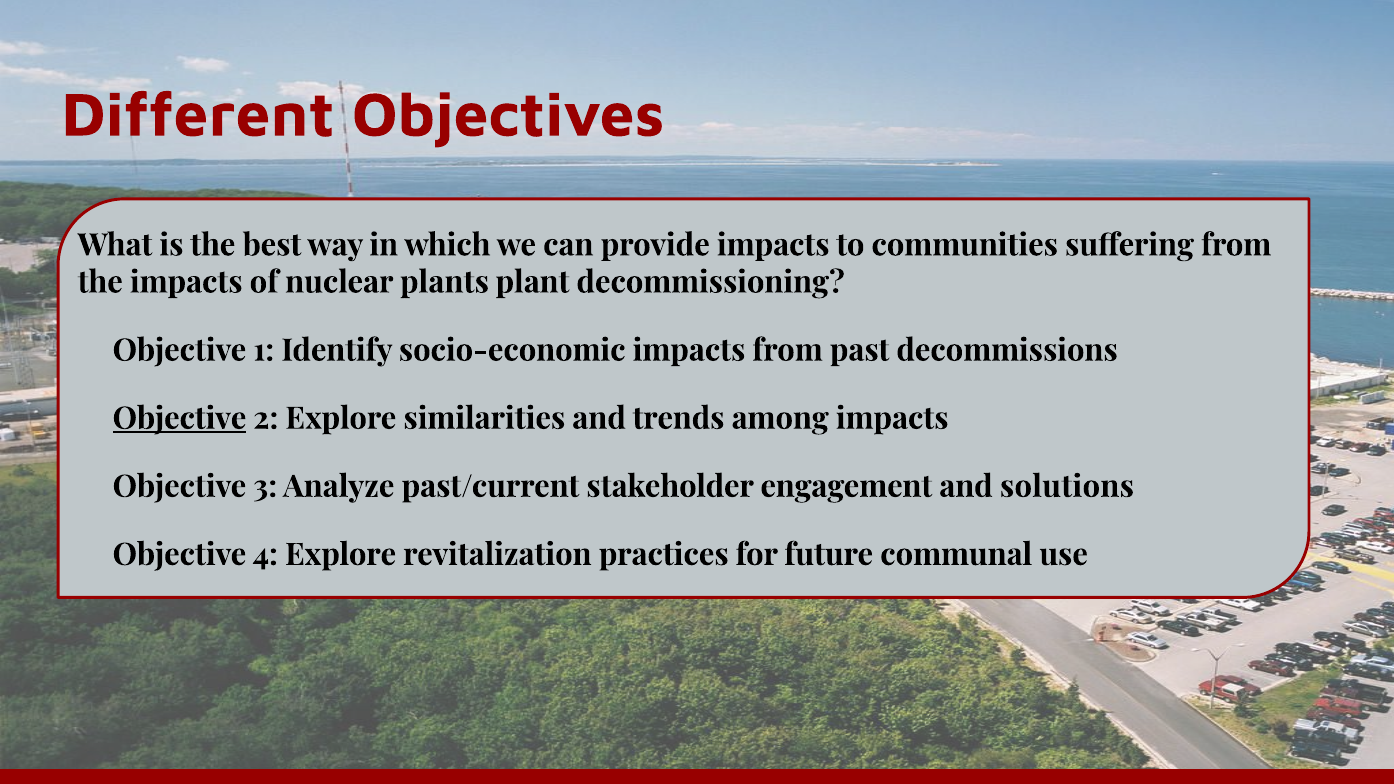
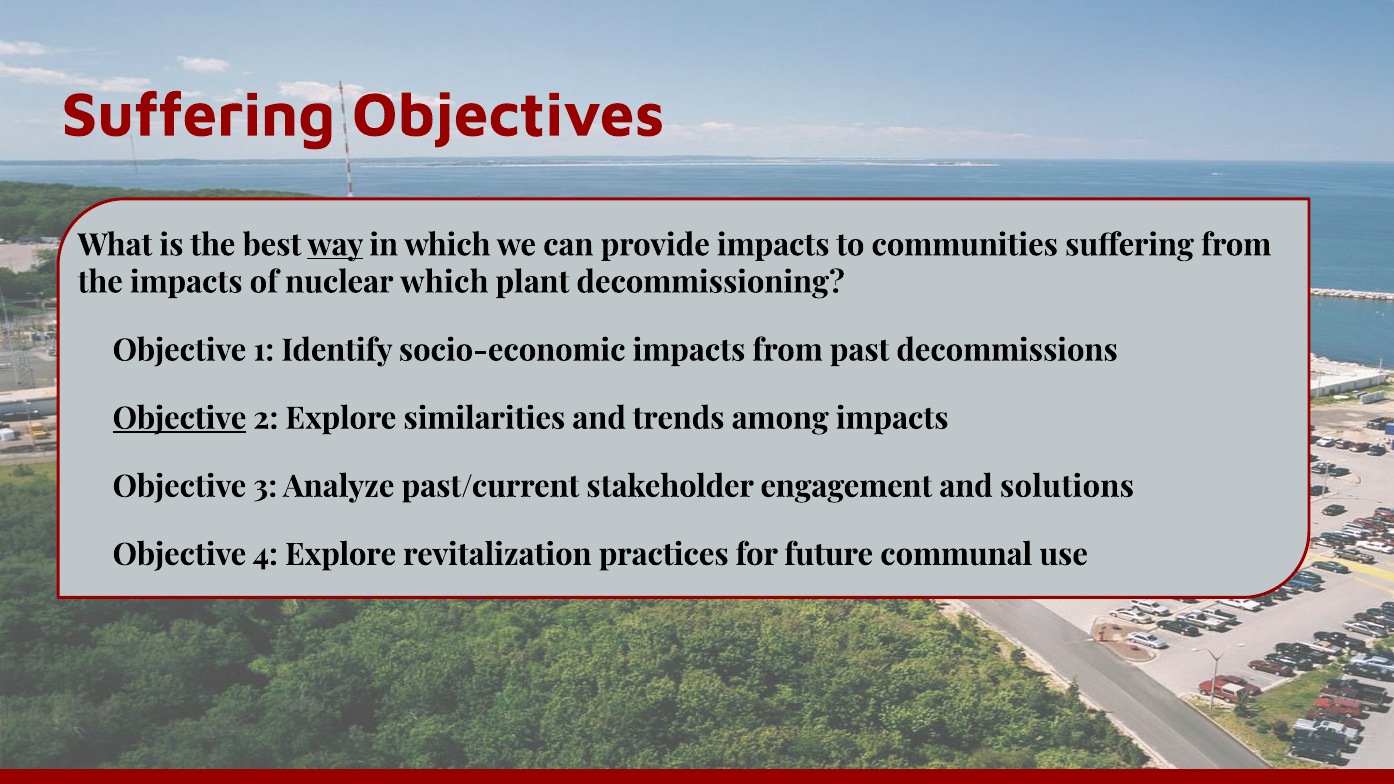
Different: Different -> Suffering (198, 115)
way underline: none -> present (335, 245)
nuclear plants: plants -> which (444, 282)
